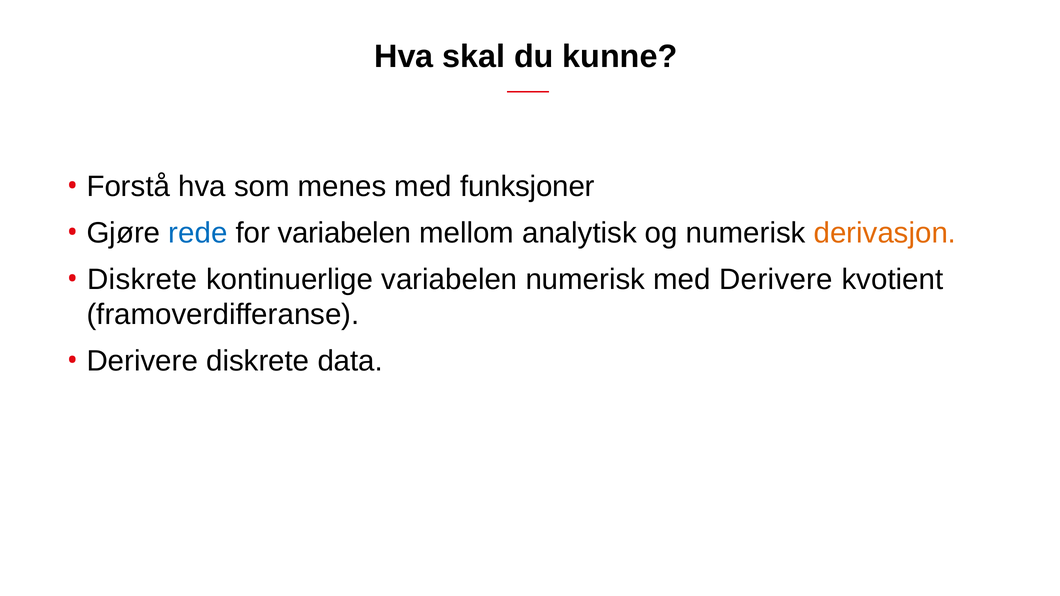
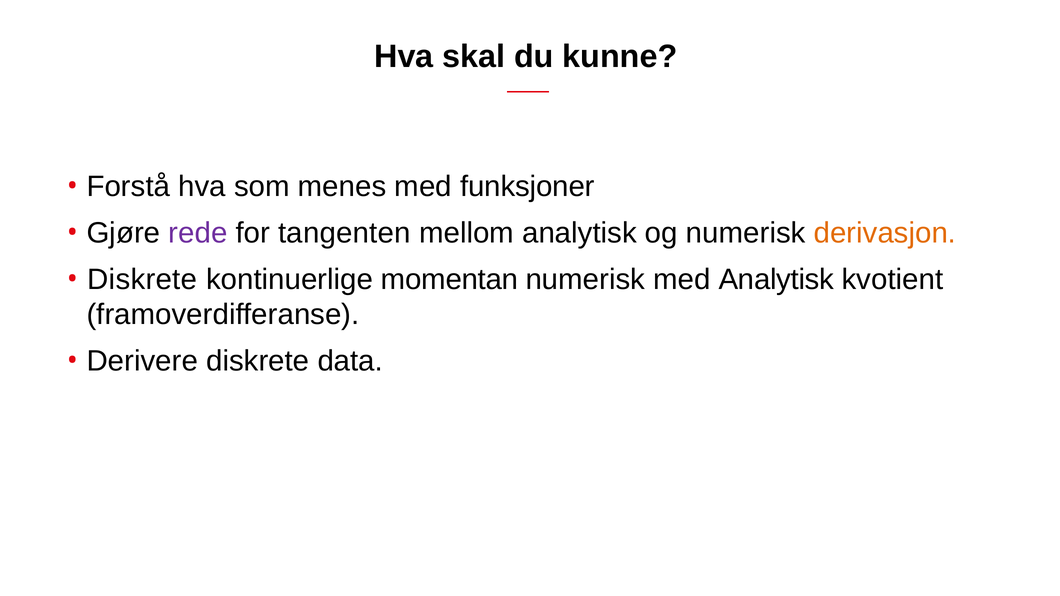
rede colour: blue -> purple (198, 233)
for variabelen: variabelen -> tangenten (344, 233)
kontinuerlige variabelen: variabelen -> momentan (450, 280)
med Derivere: Derivere -> Analytisk (776, 280)
